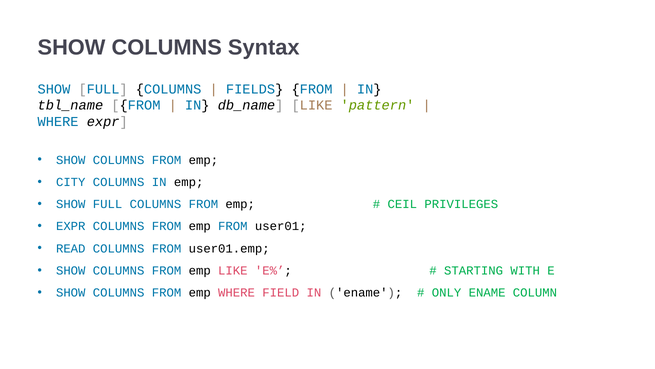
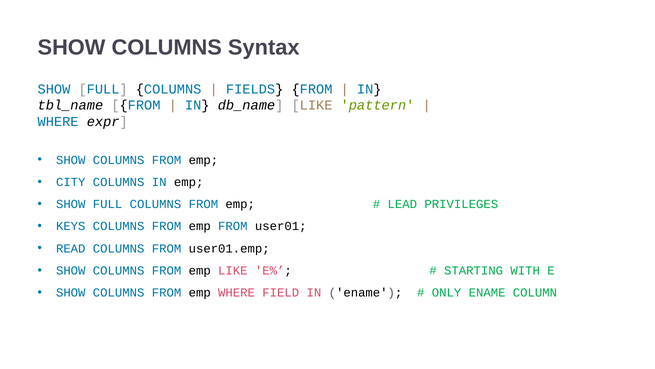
CEIL: CEIL -> LEAD (402, 204)
EXPR: EXPR -> KEYS (71, 226)
